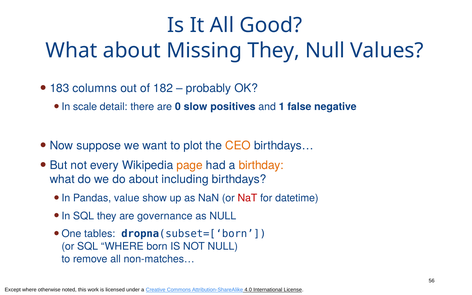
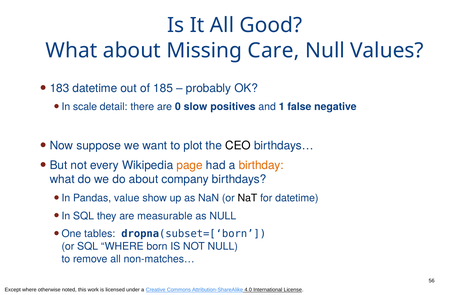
Missing They: They -> Care (274, 50)
183 columns: columns -> datetime (95, 88)
182: 182 -> 185 (163, 88)
CEO colour: orange -> black (238, 146)
including: including -> company (185, 179)
NaT colour: red -> black (247, 198)
governance: governance -> measurable (165, 216)
